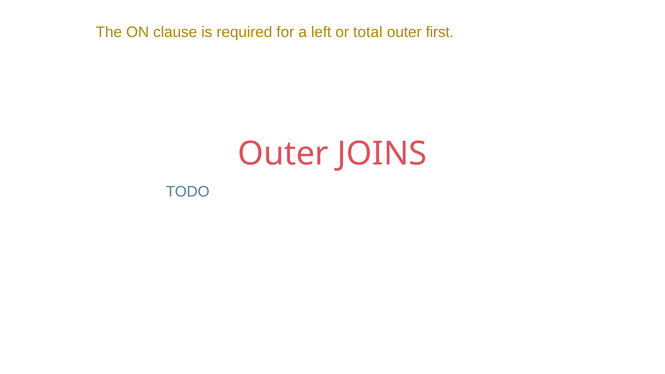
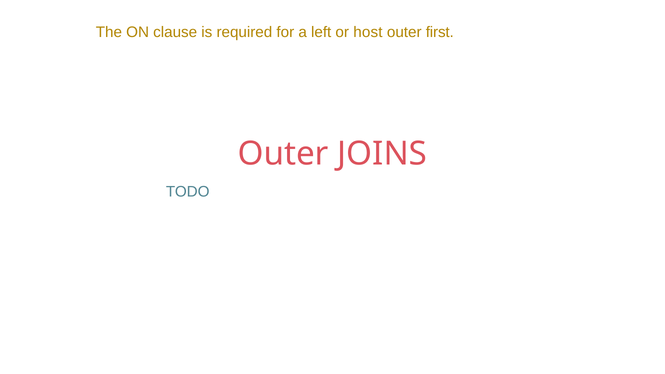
total: total -> host (368, 32)
